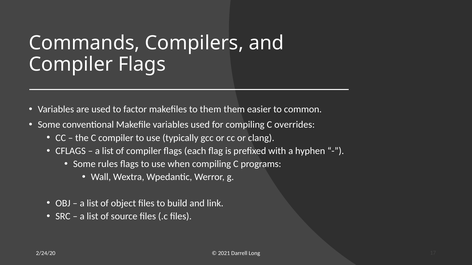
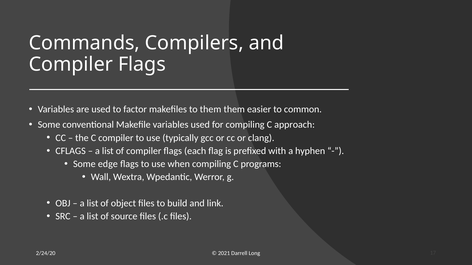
overrides: overrides -> approach (295, 125)
rules: rules -> edge (108, 164)
